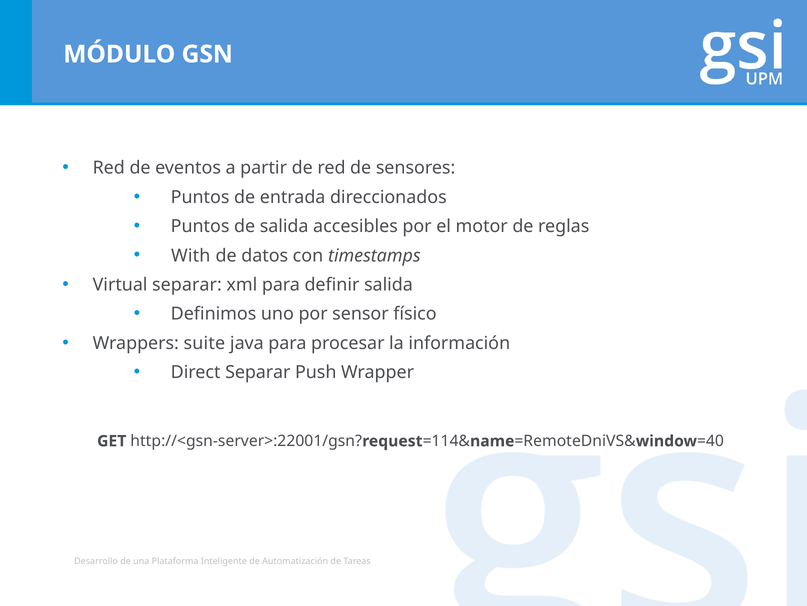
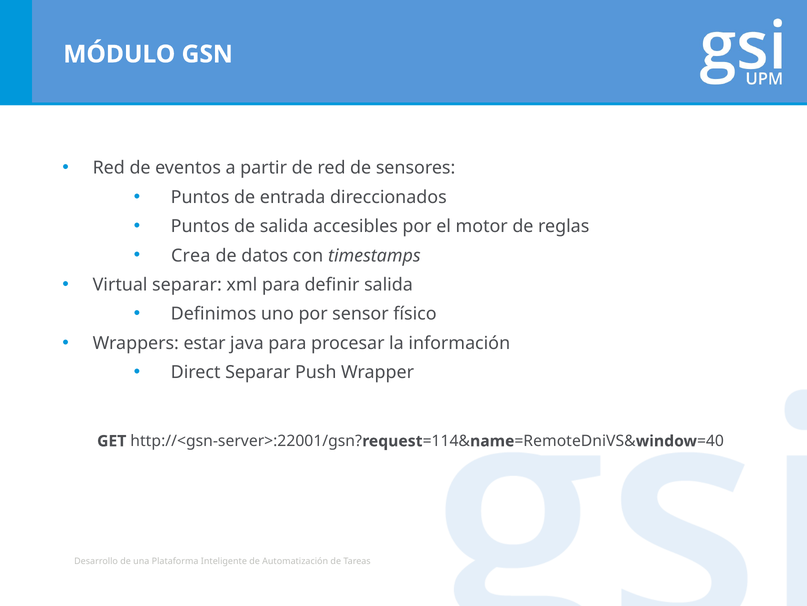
With: With -> Crea (191, 255)
suite: suite -> estar (205, 343)
